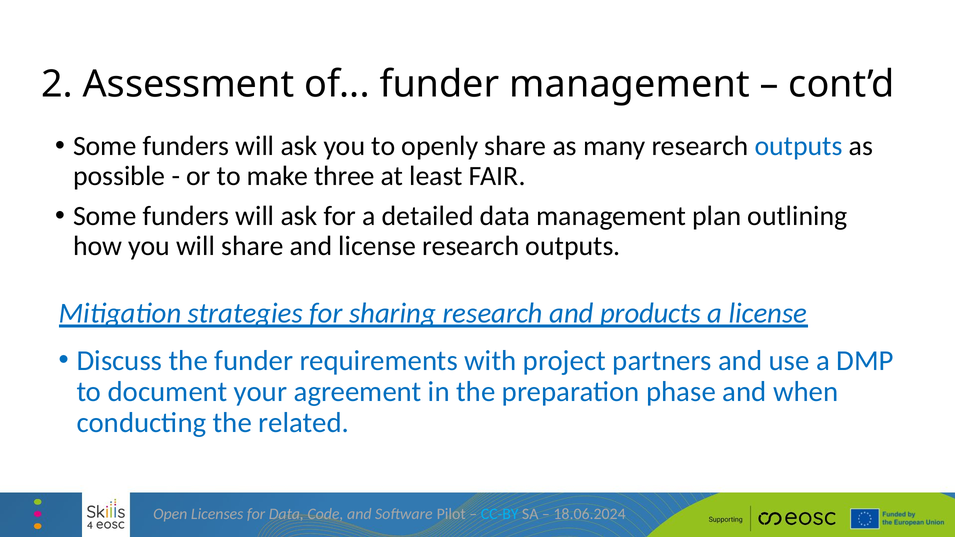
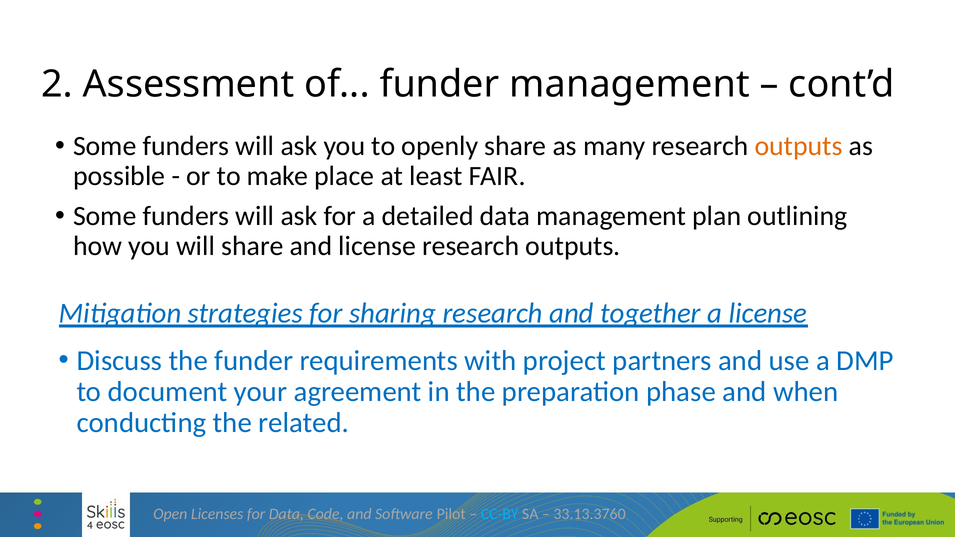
outputs colour: blue -> orange (799, 146)
three: three -> place (344, 176)
products: products -> together (651, 314)
18.06.2024: 18.06.2024 -> 33.13.3760 (590, 514)
